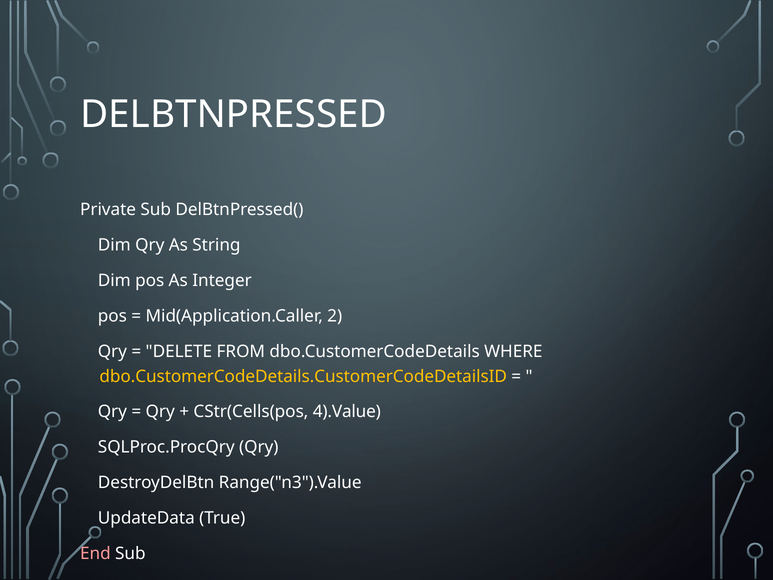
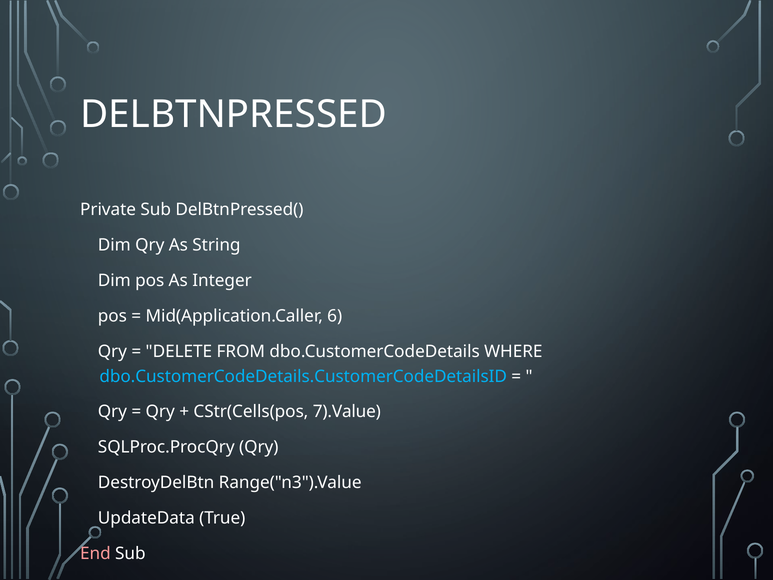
2: 2 -> 6 (335, 316)
dbo.CustomerCodeDetails.CustomerCodeDetailsID colour: yellow -> light blue (303, 376)
4).Value: 4).Value -> 7).Value (347, 412)
